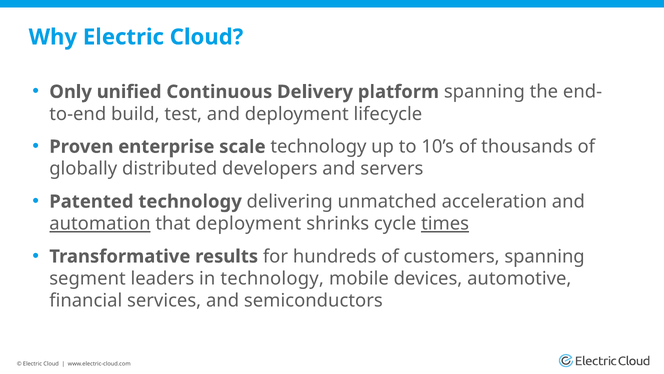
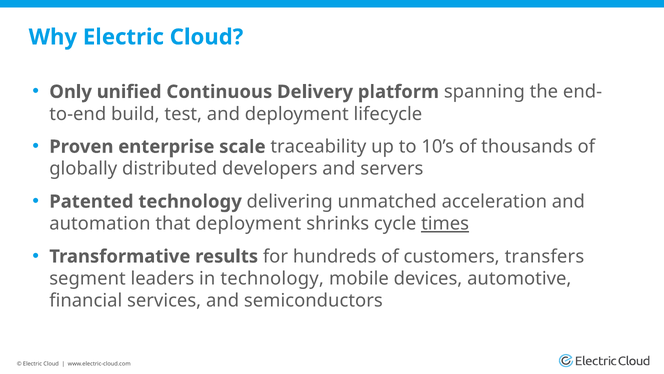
scale technology: technology -> traceability (318, 147)
automation underline: present -> none (100, 223)
customers spanning: spanning -> transfers (544, 256)
